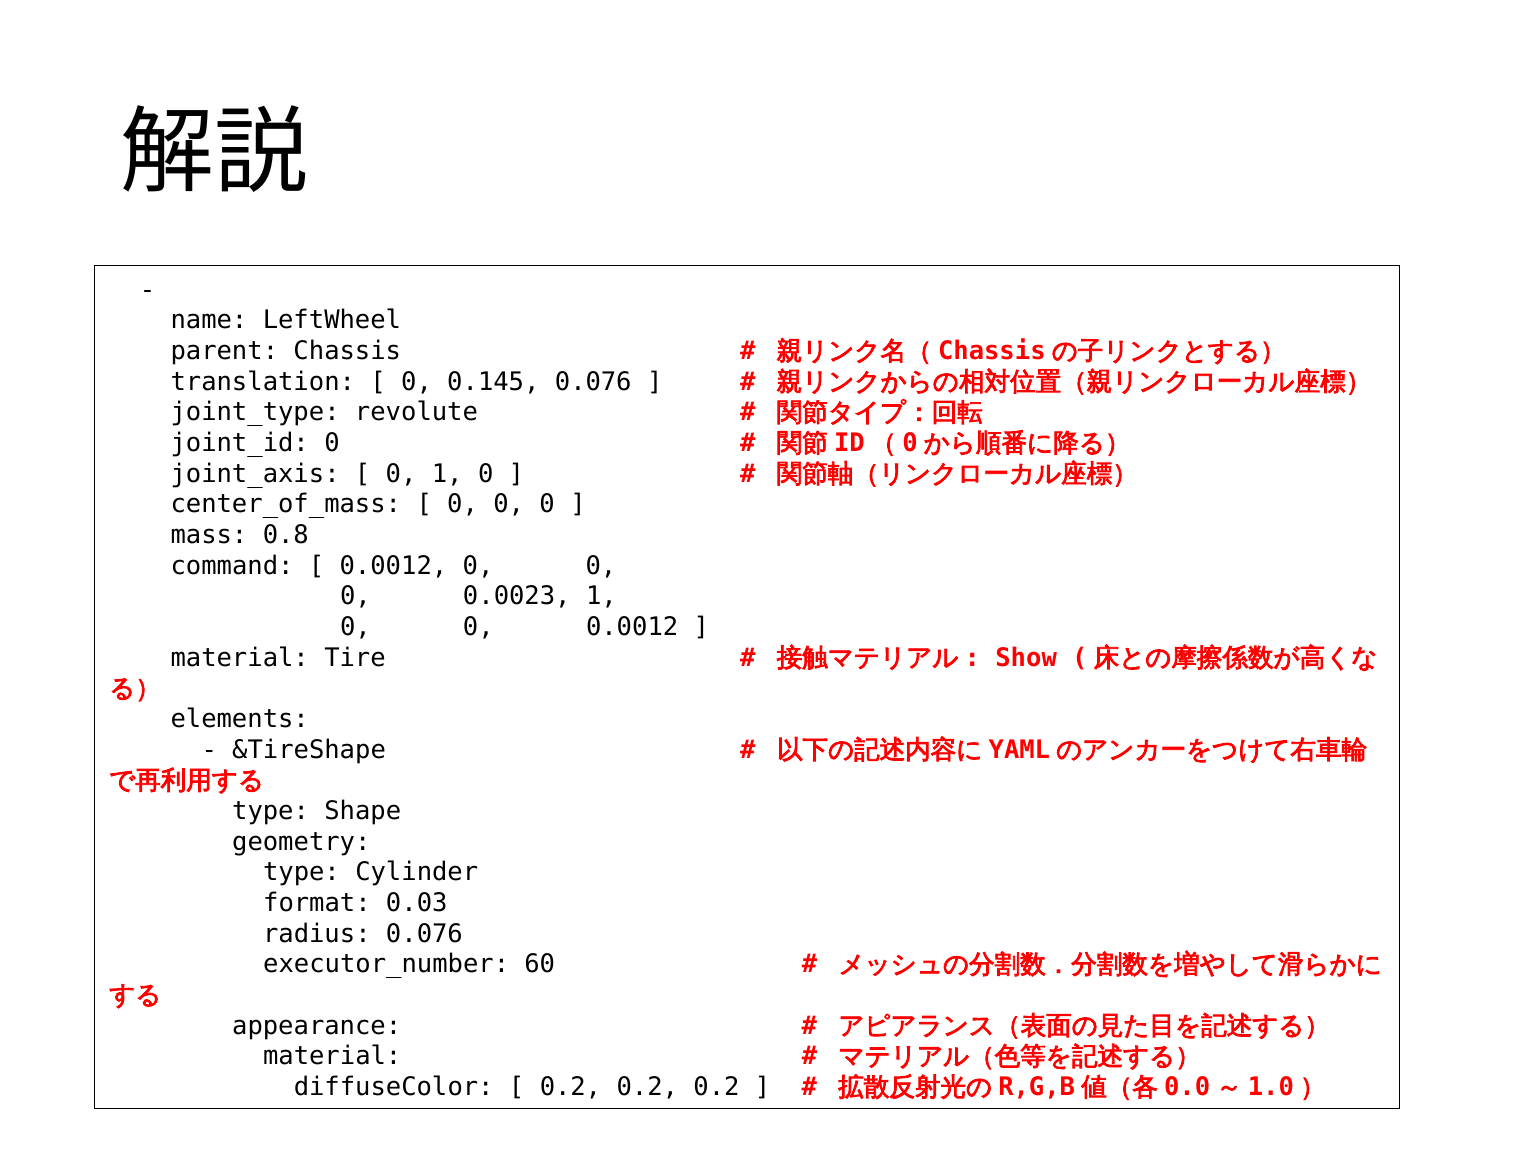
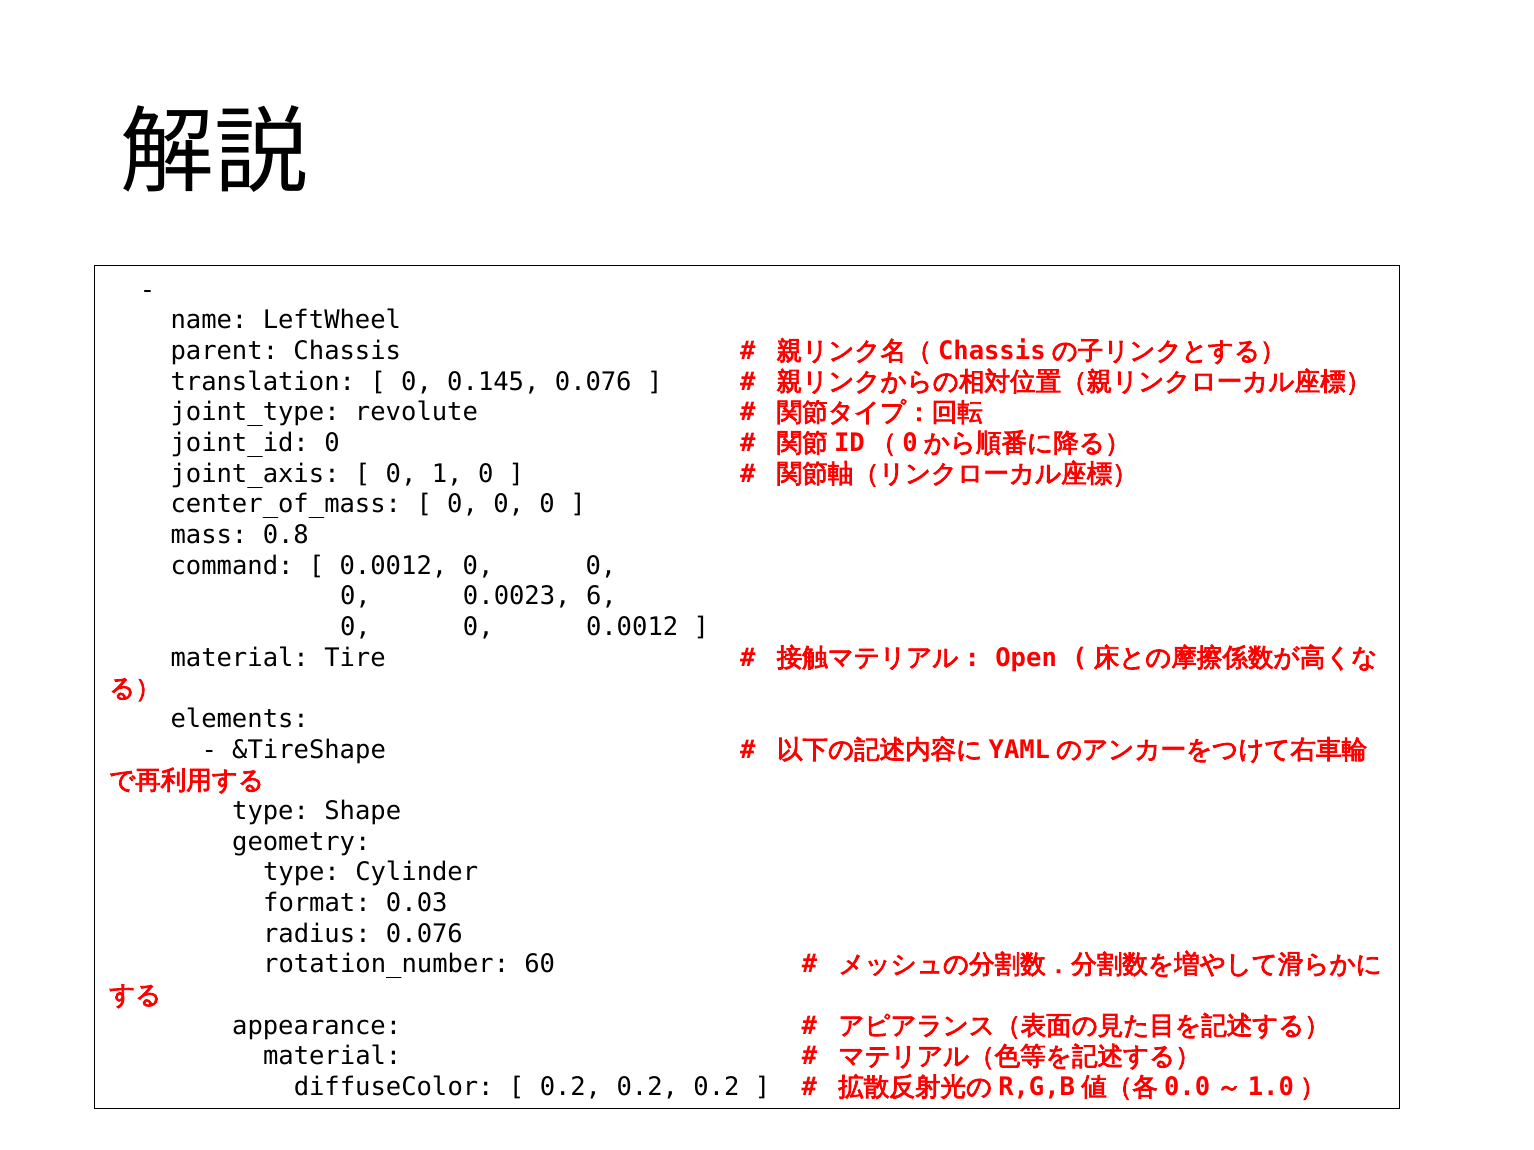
0.0023 1: 1 -> 6 (601, 597)
Show: Show -> Open (1026, 658)
executor_number: executor_number -> rotation_number (386, 965)
